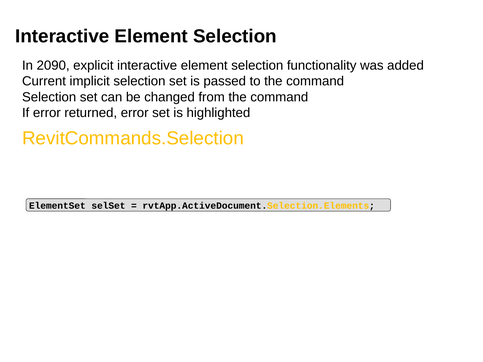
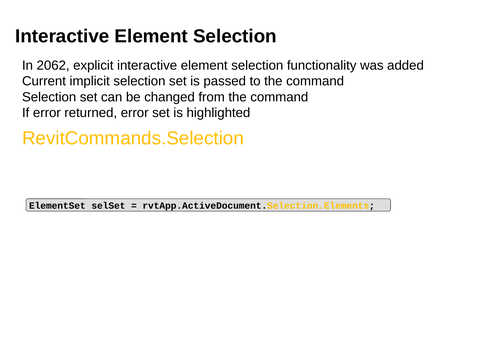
2090: 2090 -> 2062 (53, 65)
